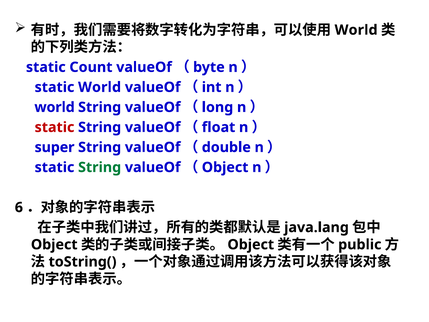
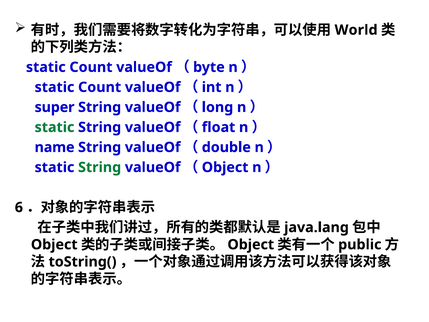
World: World -> Count (100, 87)
world: world -> super (55, 107)
static colour: red -> green (54, 127)
super: super -> name (55, 147)
